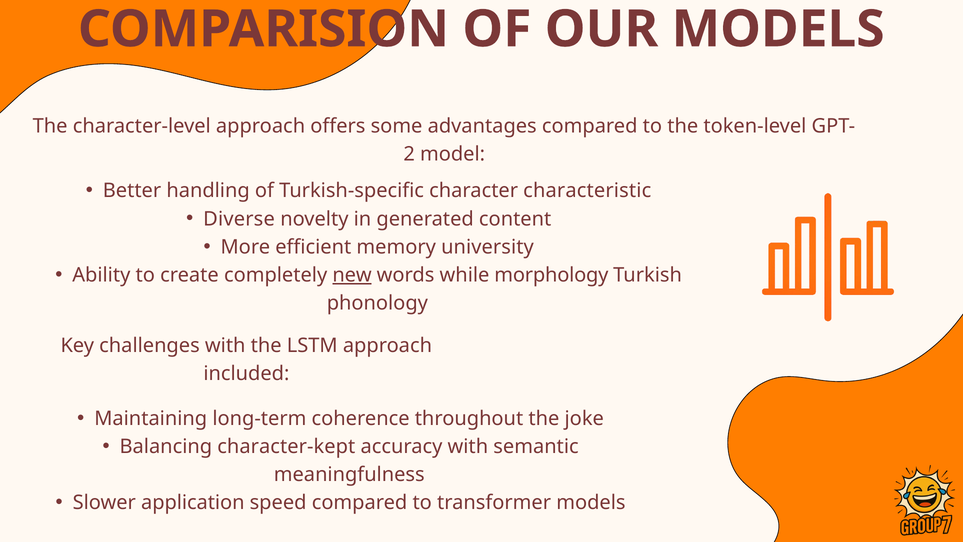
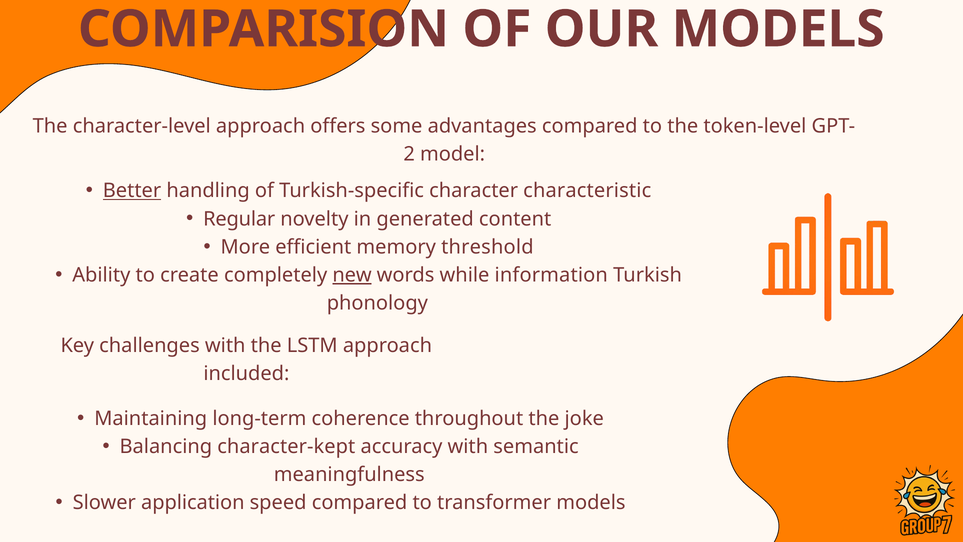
Better underline: none -> present (132, 191)
Diverse: Diverse -> Regular (239, 219)
university: university -> threshold (487, 247)
morphology: morphology -> information (551, 275)
